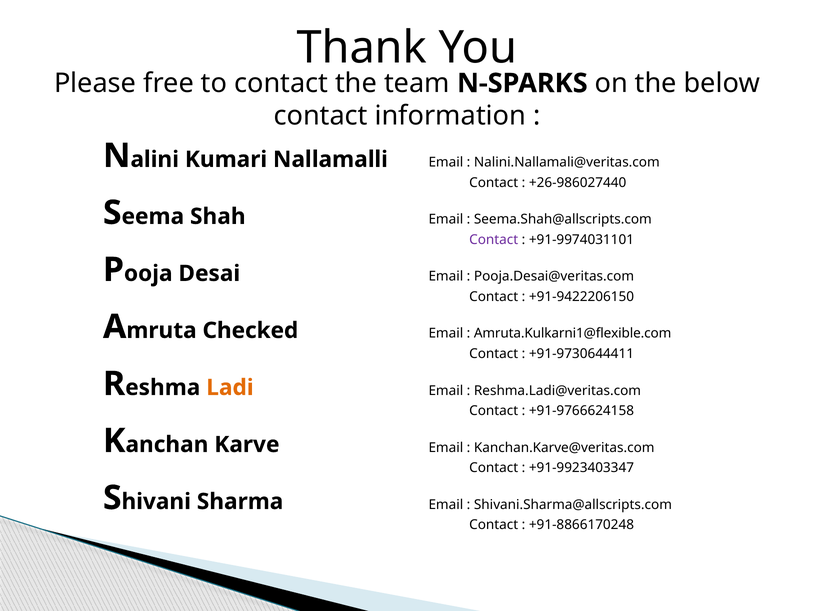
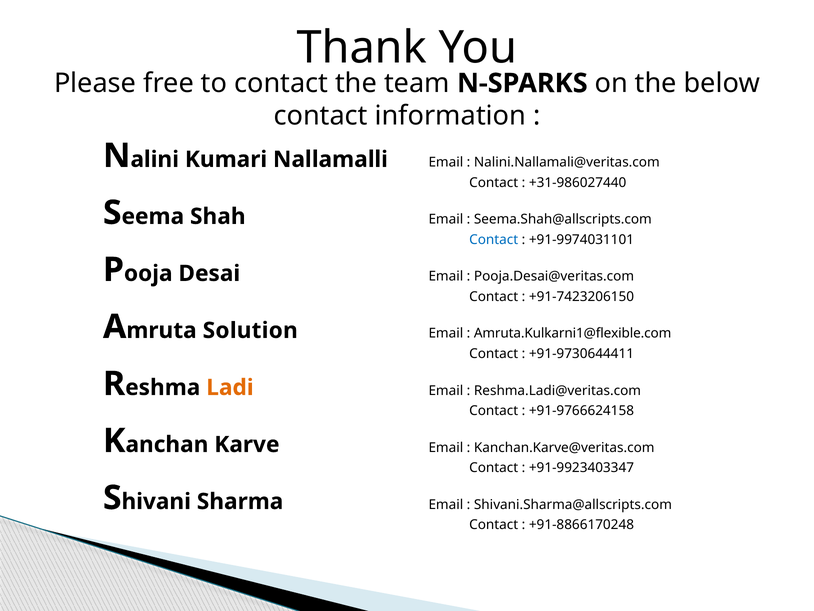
+26-986027440: +26-986027440 -> +31-986027440 (578, 183)
Contact colour: purple -> blue (494, 240)
+91-9422206150: +91-9422206150 -> +91-7423206150 (581, 297)
Checked: Checked -> Solution (250, 330)
